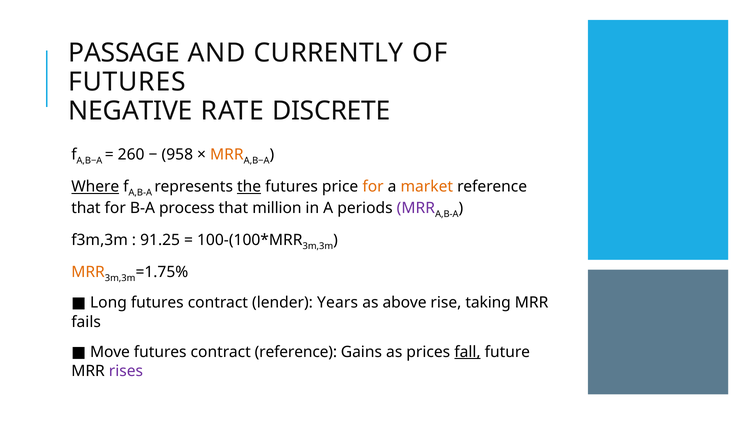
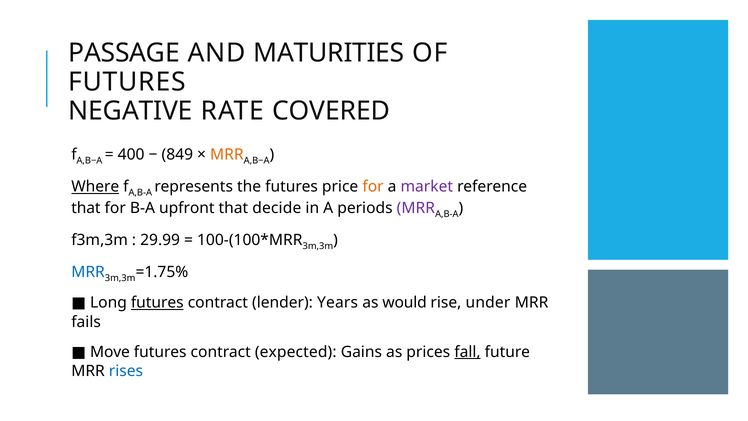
CURRENTLY: CURRENTLY -> MATURITIES (329, 53)
DISCRETE: DISCRETE -> COVERED (331, 111)
260: 260 -> 400 (131, 155)
958: 958 -> 849 (177, 155)
the underline: present -> none (249, 187)
market colour: orange -> purple (427, 187)
process: process -> upfront (187, 208)
million: million -> decide (277, 208)
91.25: 91.25 -> 29.99 (160, 240)
MRR colour: orange -> blue (88, 272)
futures underline: none -> present (157, 302)
above: above -> would (405, 302)
taking: taking -> under (488, 302)
contract reference: reference -> expected (296, 352)
rises colour: purple -> blue (126, 371)
